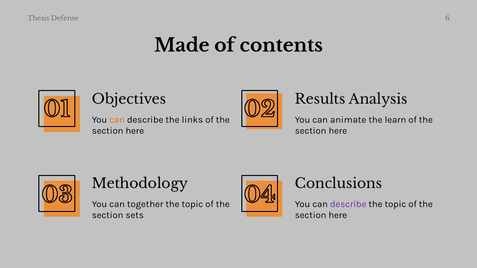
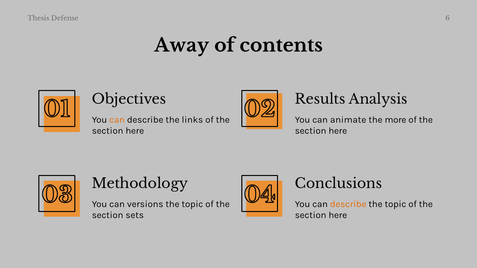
Made: Made -> Away (182, 45)
learn: learn -> more (395, 120)
together: together -> versions (145, 204)
describe colour: purple -> orange (348, 204)
